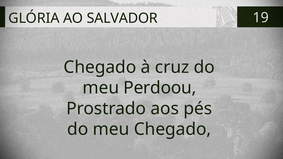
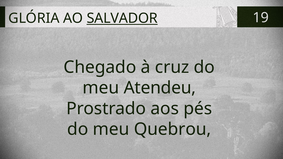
SALVADOR underline: none -> present (122, 18)
Perdoou: Perdoou -> Atendeu (160, 88)
meu Chegado: Chegado -> Quebrou (173, 129)
